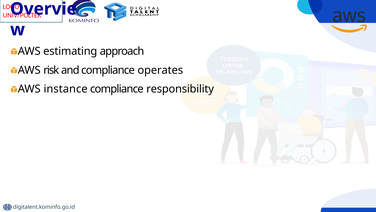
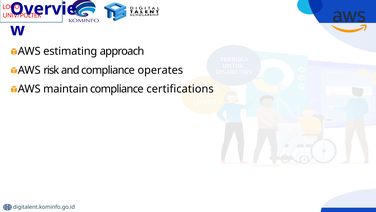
instance: instance -> maintain (66, 89)
responsibility: responsibility -> certifications (180, 89)
